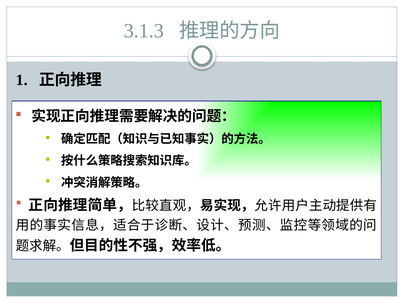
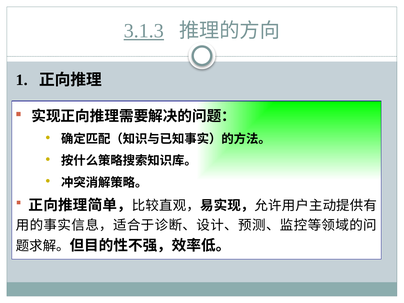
3.1.3 underline: none -> present (144, 31)
